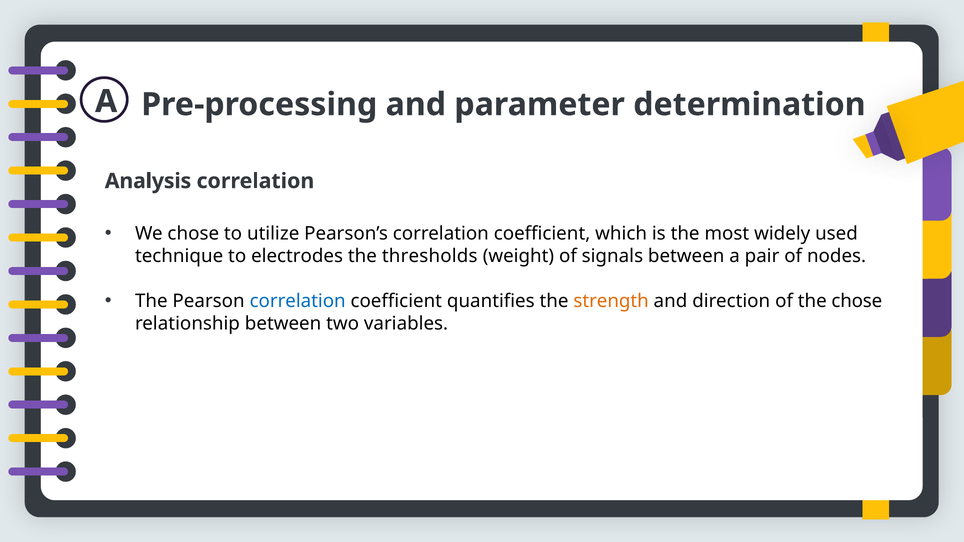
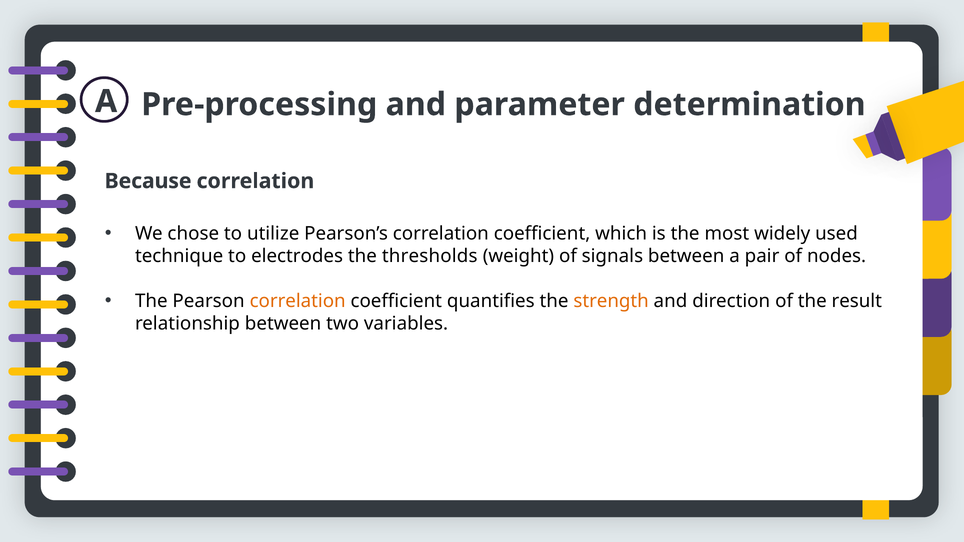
Analysis: Analysis -> Because (148, 181)
correlation colour: blue -> orange (298, 301)
the chose: chose -> result (857, 301)
